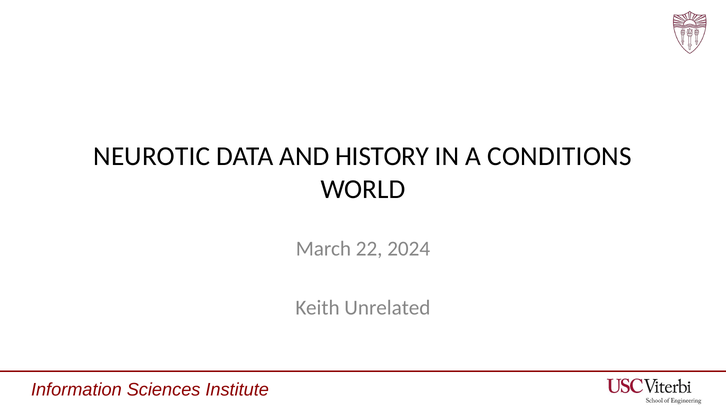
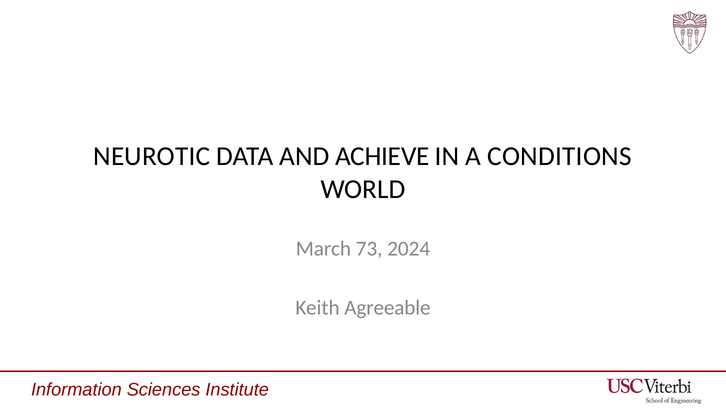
HISTORY: HISTORY -> ACHIEVE (382, 156)
22: 22 -> 73 (369, 248)
Unrelated: Unrelated -> Agreeable (387, 307)
